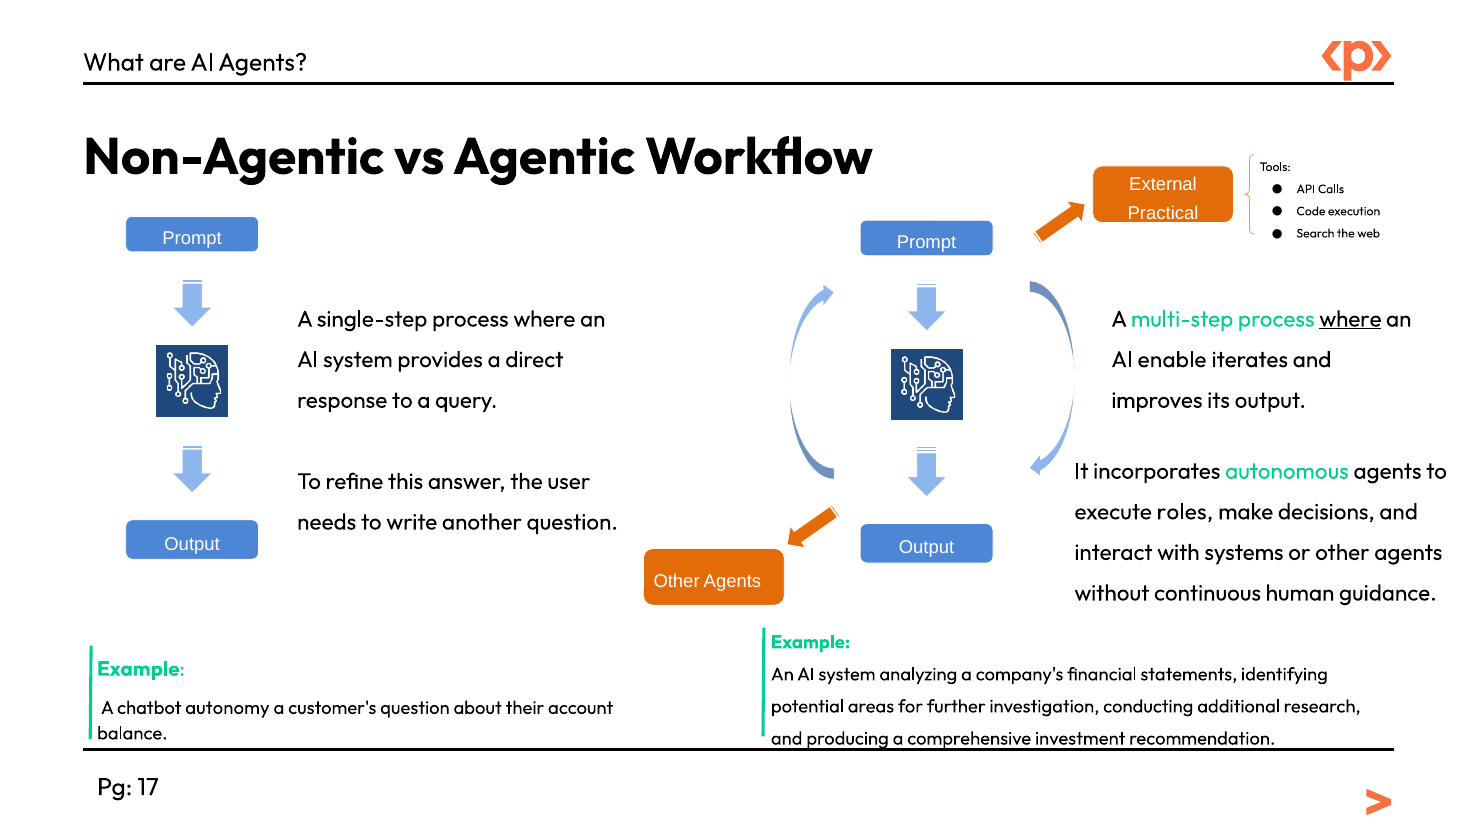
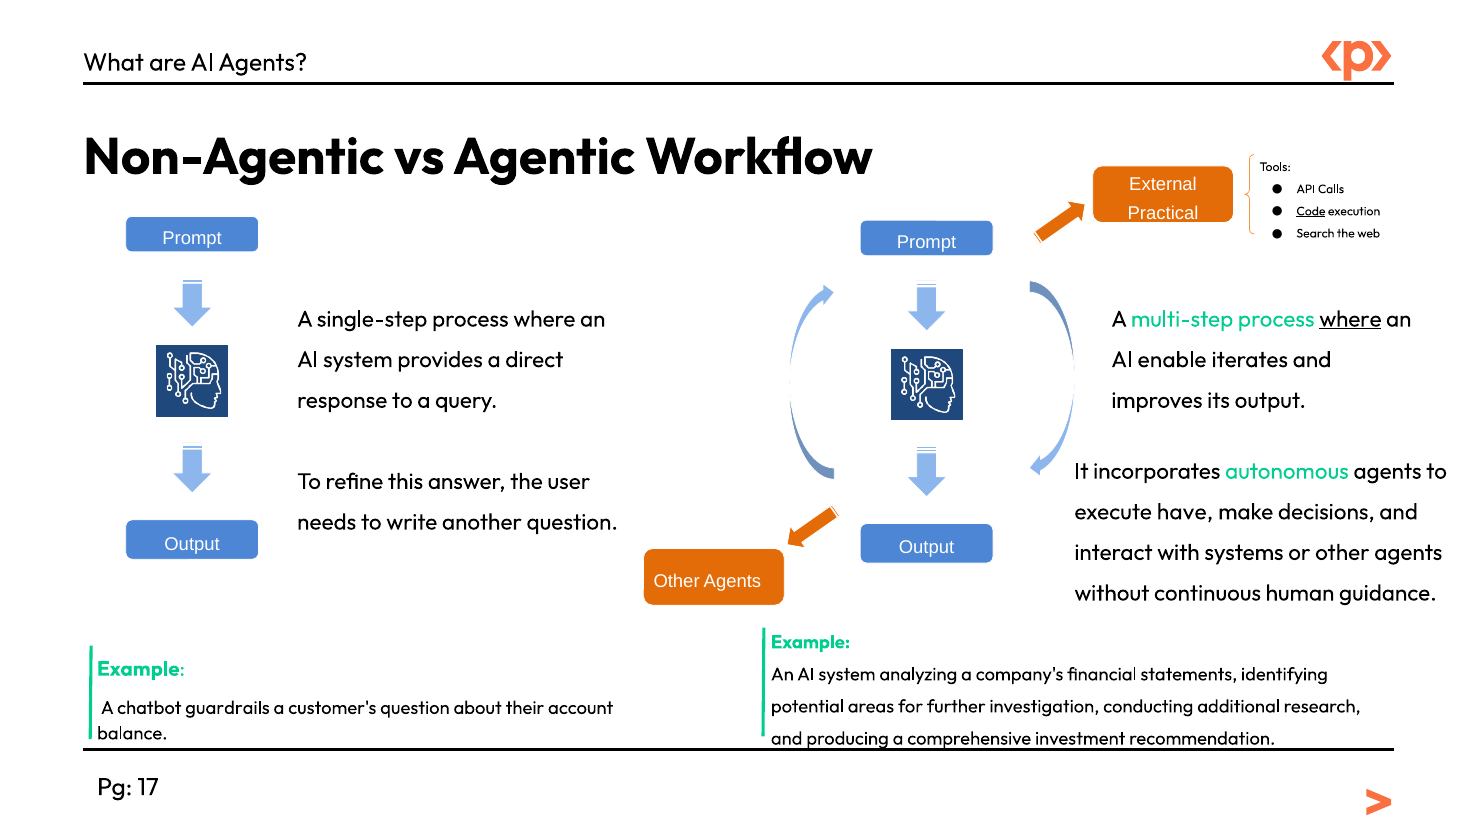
Code underline: none -> present (1311, 211)
roles: roles -> have (1185, 512)
autonomy: autonomy -> guardrails (227, 708)
